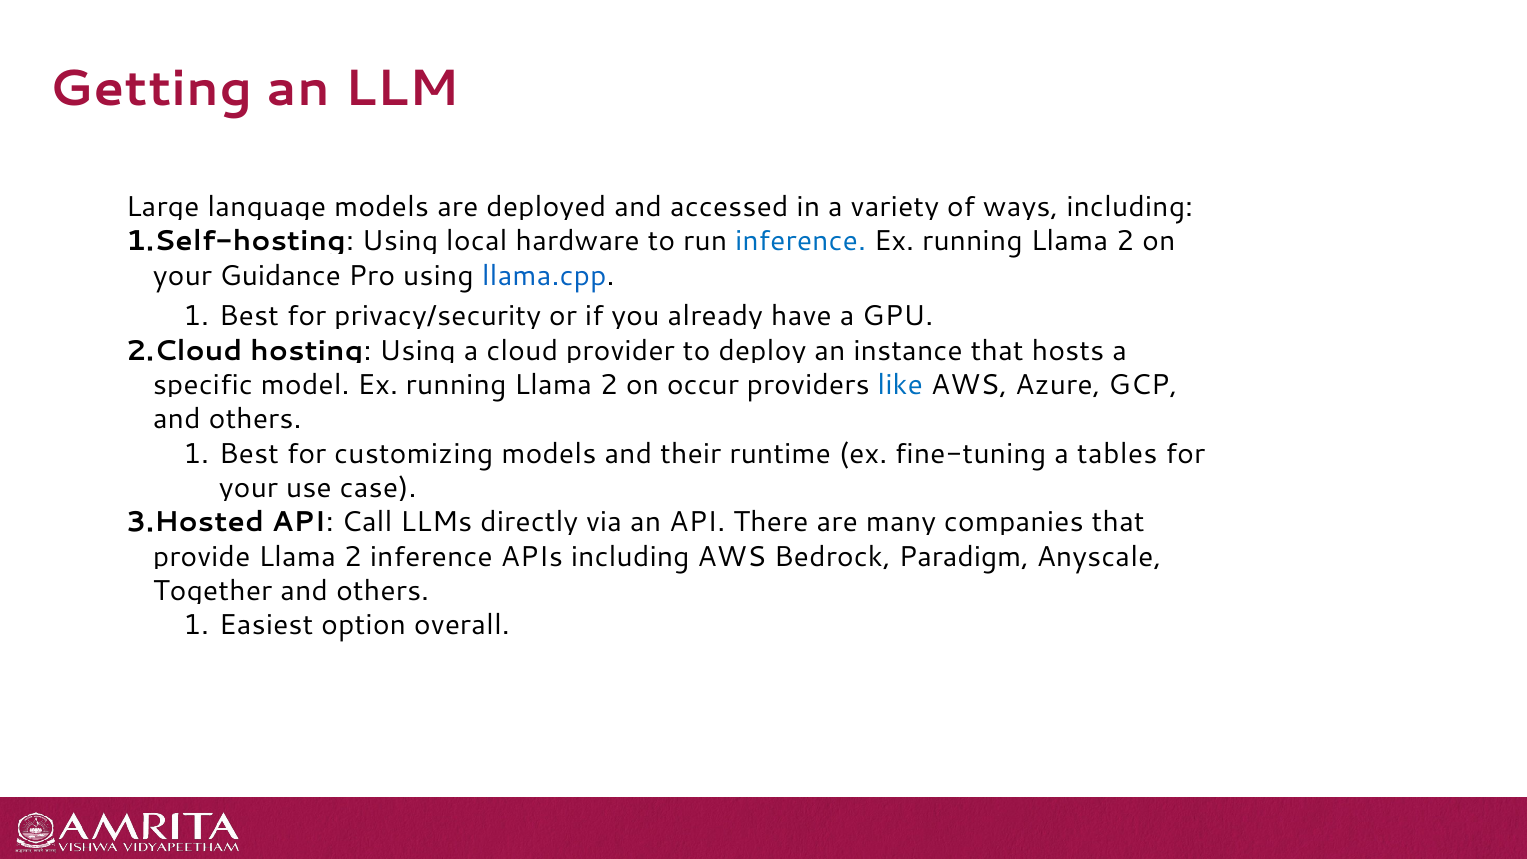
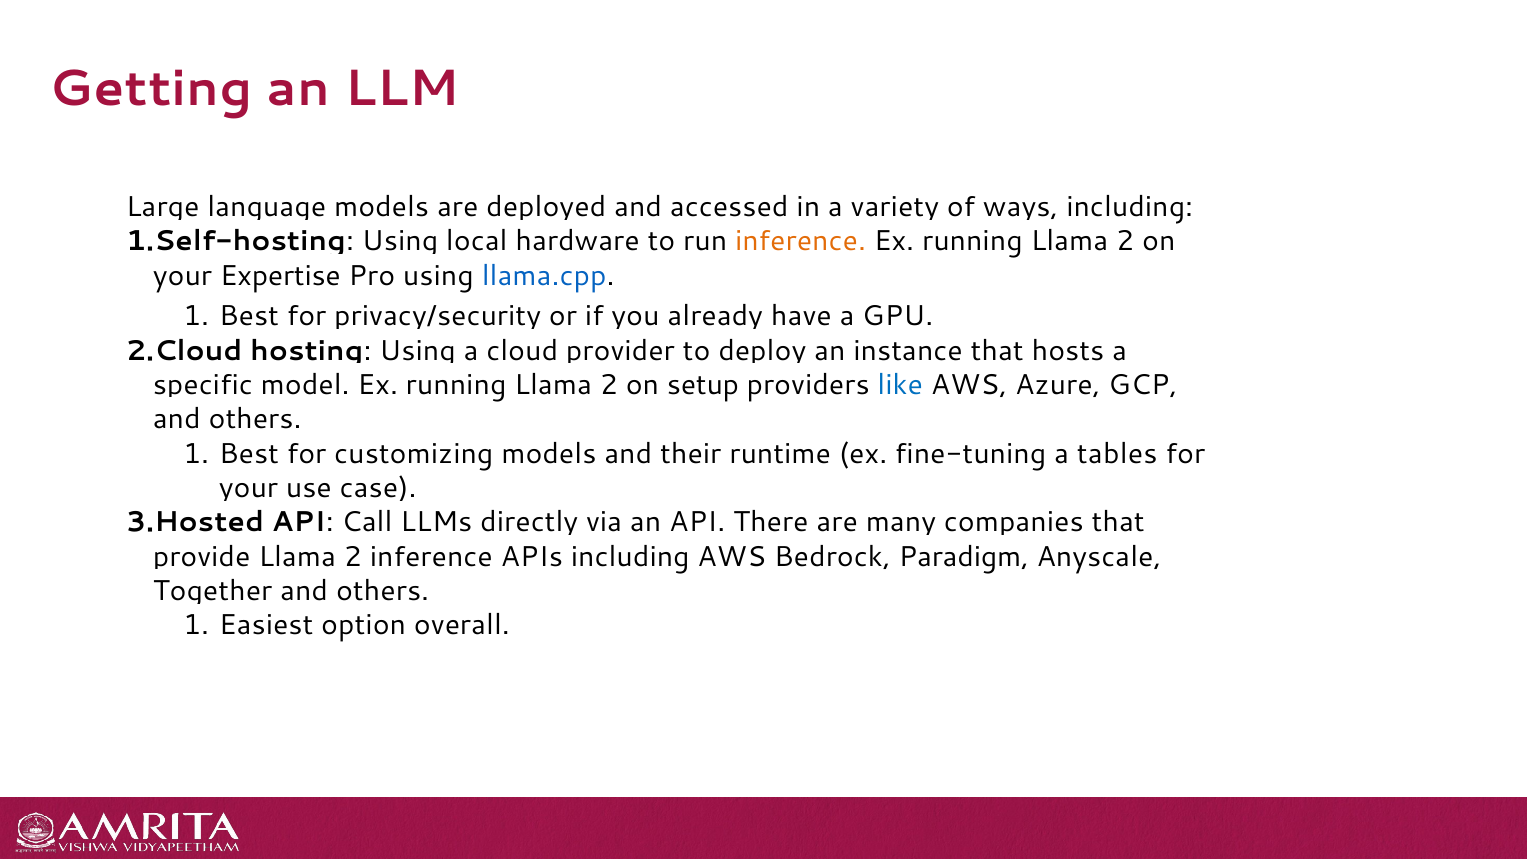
inference colour: blue -> orange (800, 241)
Guidance: Guidance -> Expertise (280, 276)
occur: occur -> setup (703, 385)
